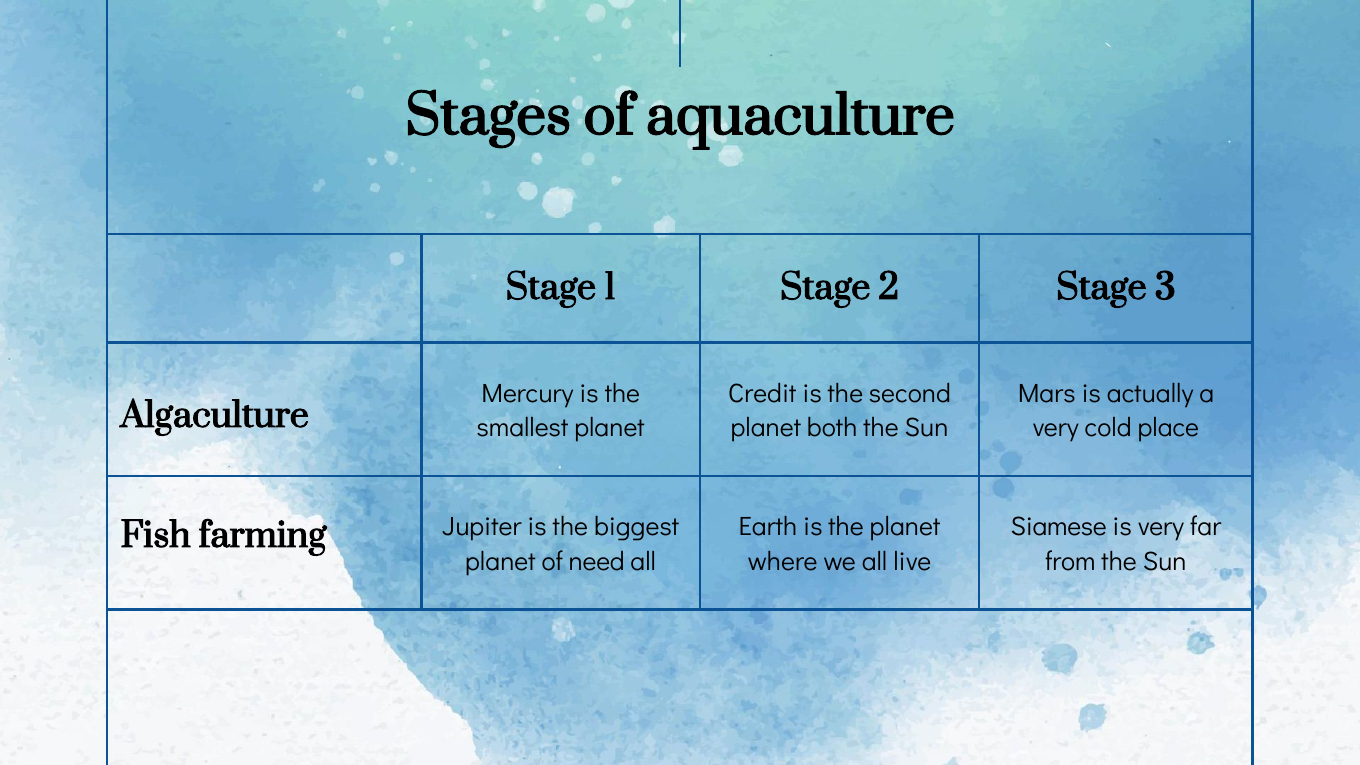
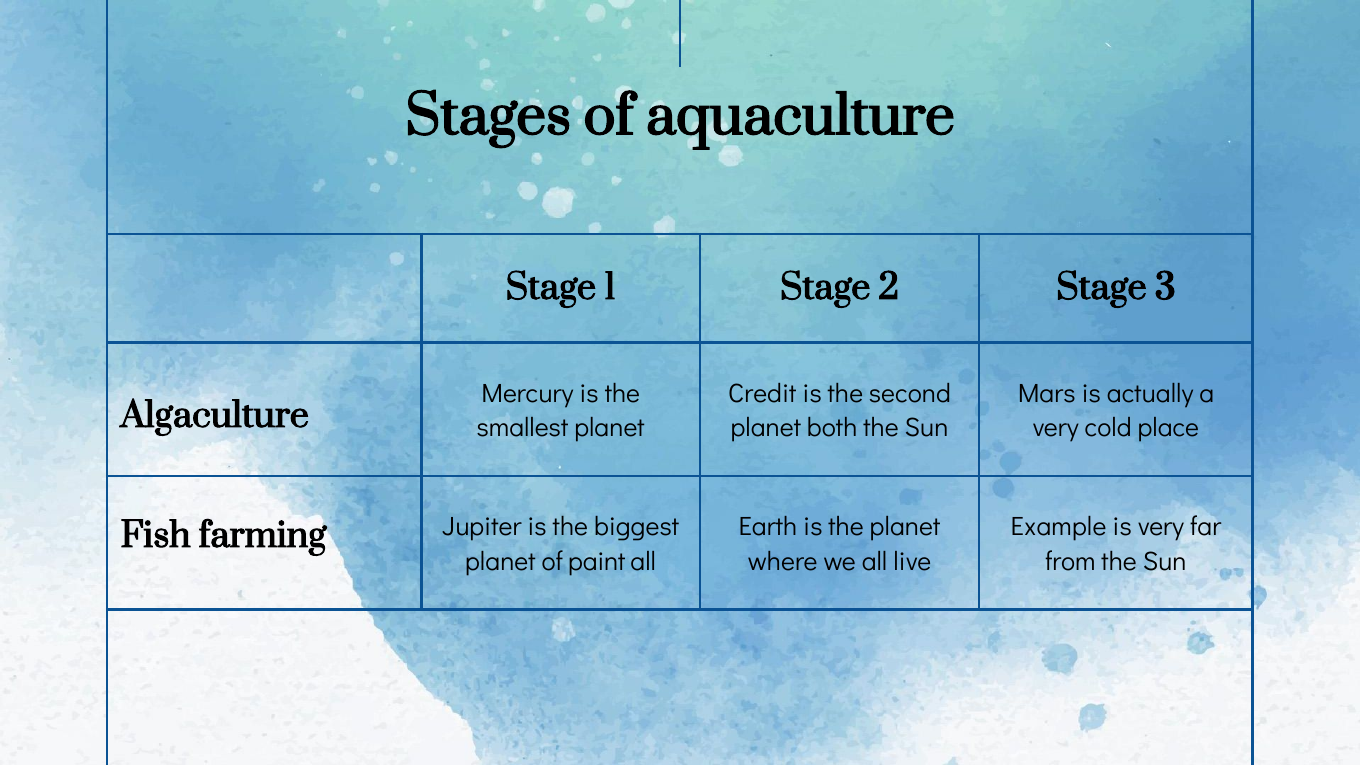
Siamese: Siamese -> Example (1059, 527)
need: need -> paint (597, 562)
